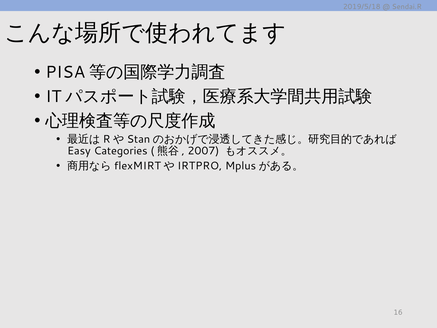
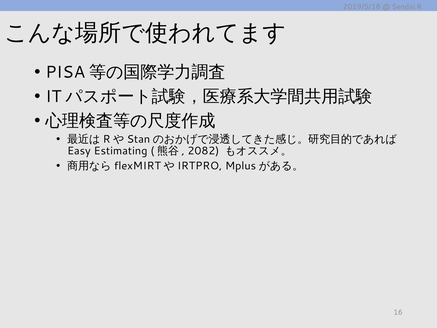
Categories: Categories -> Estimating (121, 151)
2007: 2007 -> 2082 (203, 151)
